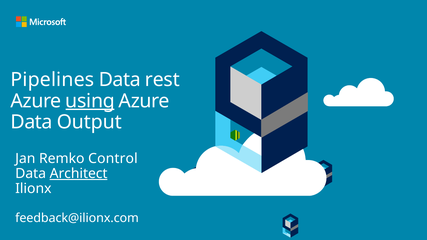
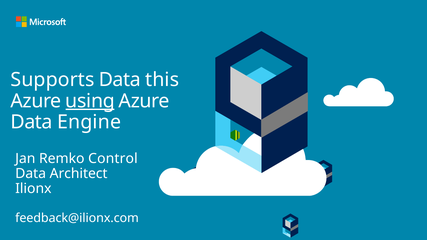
Pipelines: Pipelines -> Supports (52, 80)
rest: rest -> this (162, 80)
Output: Output -> Engine (89, 122)
Architect underline: present -> none (79, 174)
